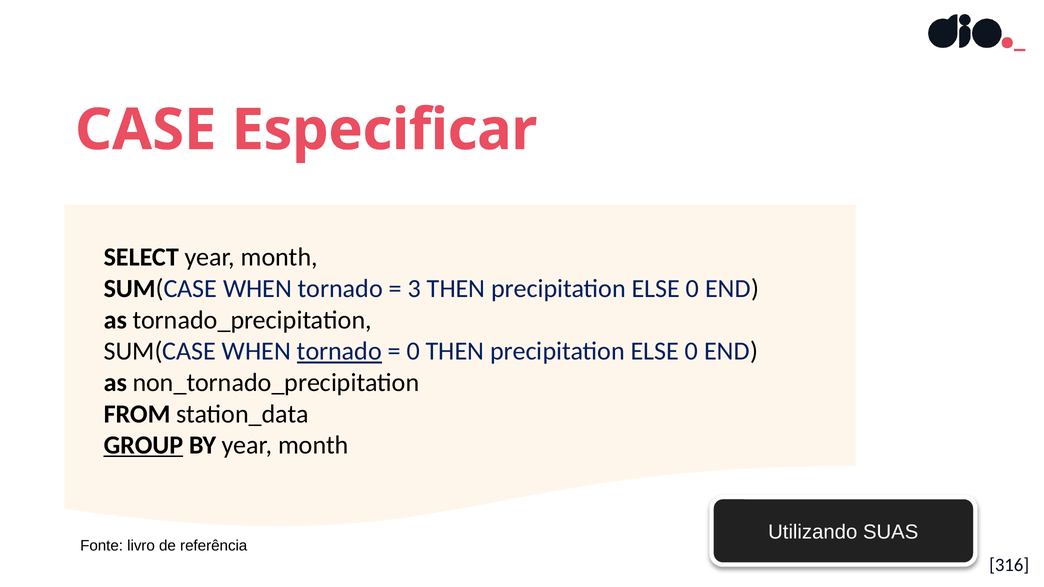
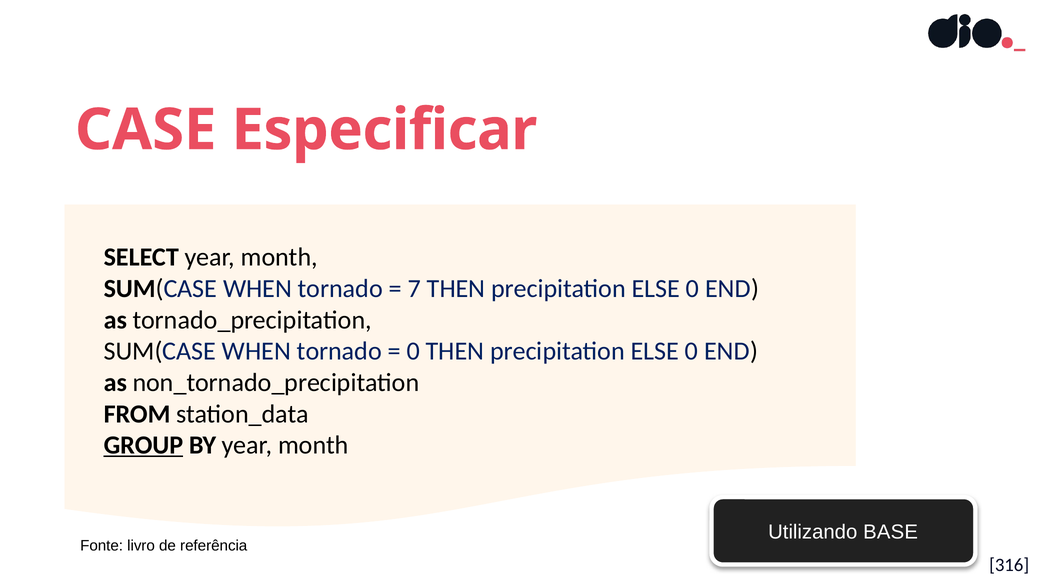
3: 3 -> 7 (414, 289)
tornado underline: present -> none (339, 351)
SUAS: SUAS -> BASE (891, 532)
